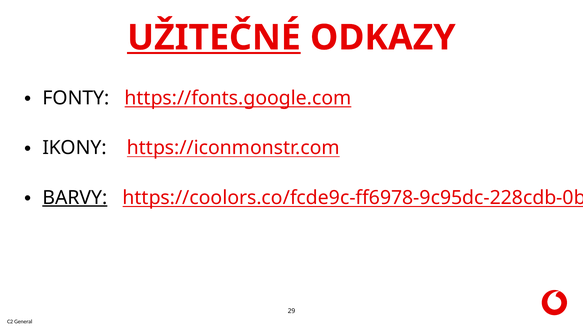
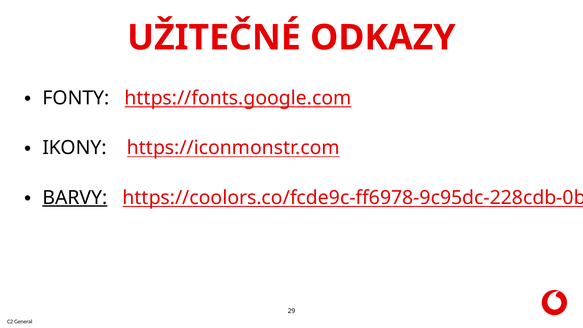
UŽITEČNÉ underline: present -> none (214, 38)
